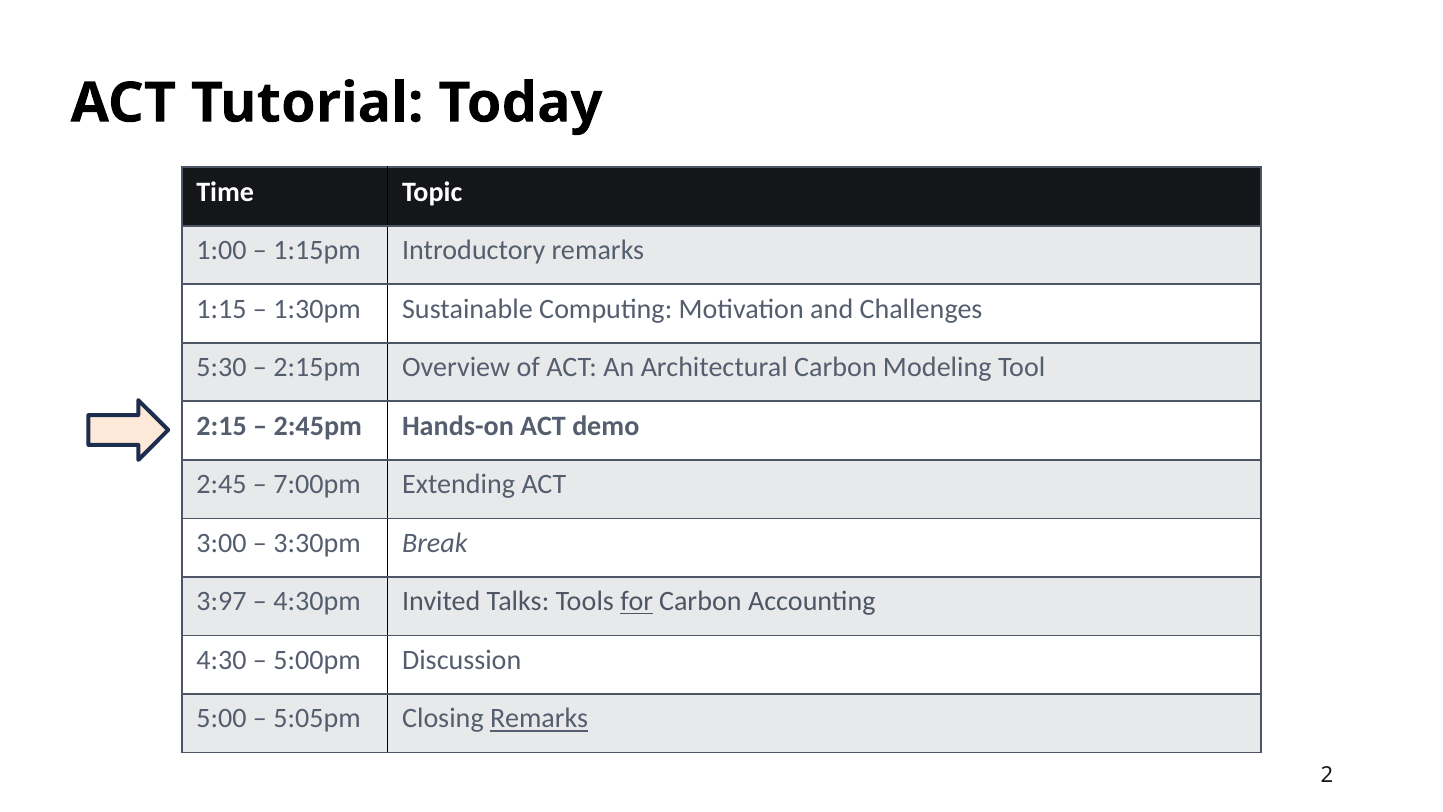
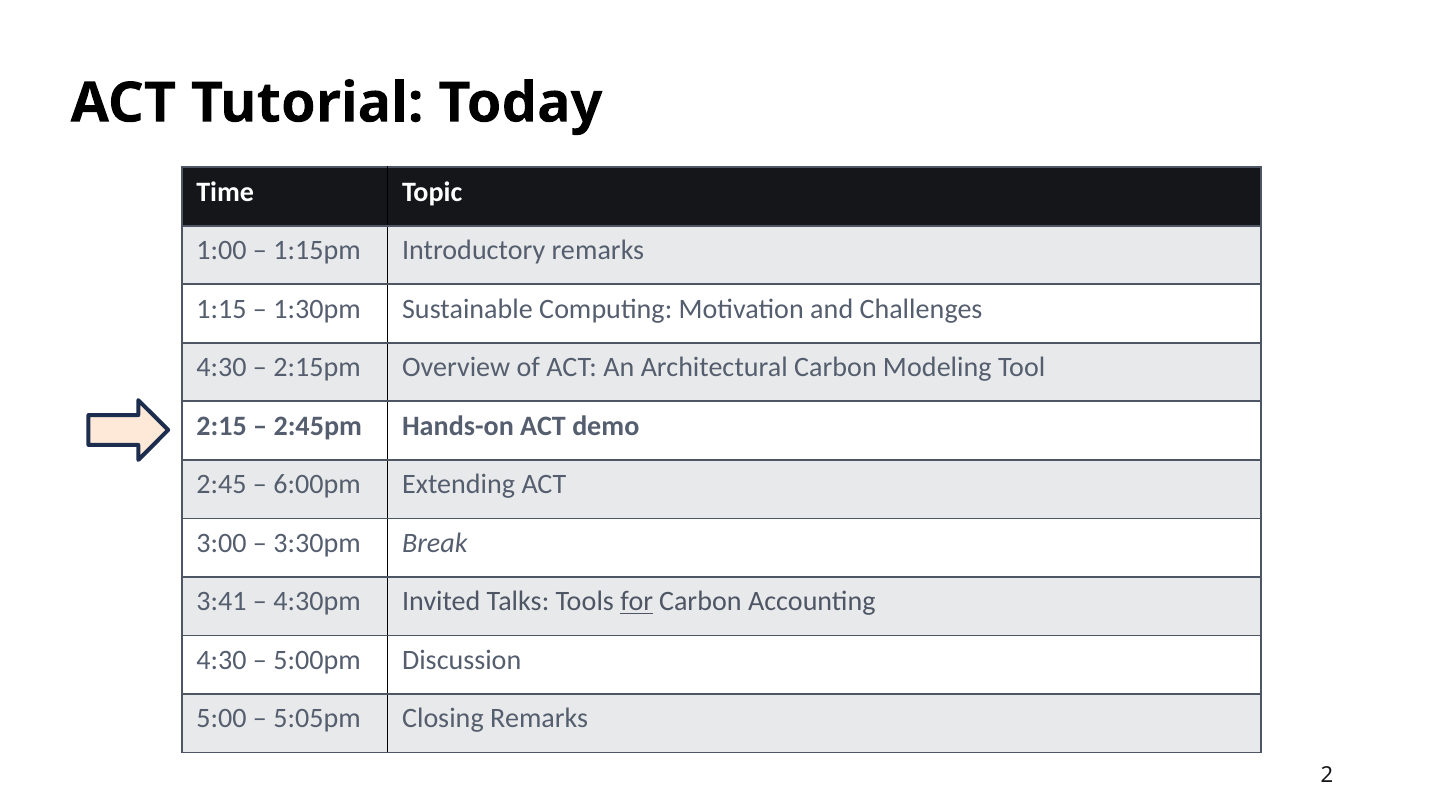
5:30: 5:30 -> 4:30 (221, 367)
7:00pm: 7:00pm -> 6:00pm (317, 484)
3:97: 3:97 -> 3:41 (221, 601)
Remarks underline: present -> none (539, 718)
